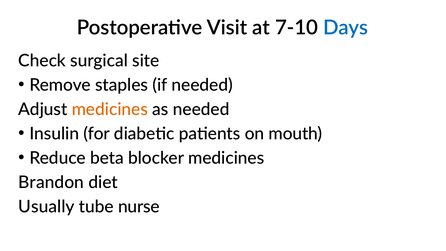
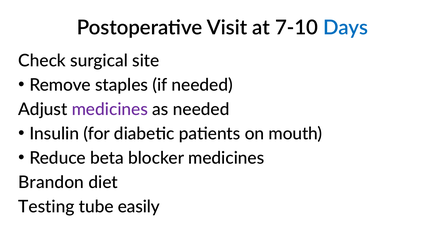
medicines colour: orange -> purple (110, 109)
Usually: Usually -> Testing (46, 207)
nurse: nurse -> easily (139, 207)
